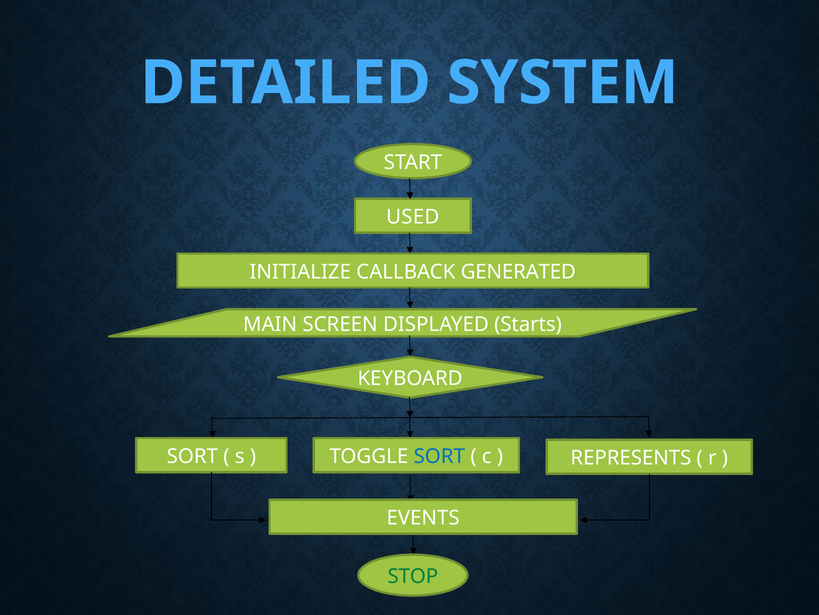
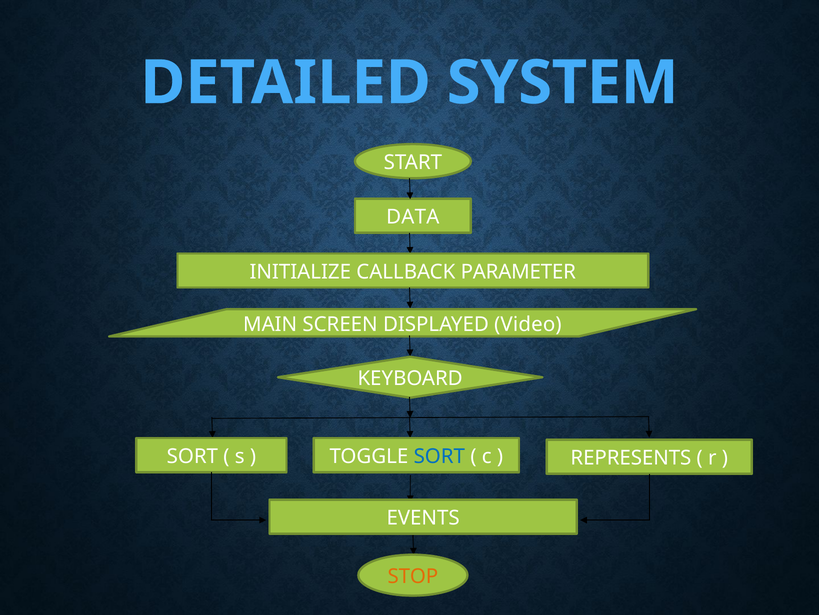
USED: USED -> DATA (413, 217)
GENERATED: GENERATED -> PARAMETER (518, 272)
Starts: Starts -> Video (528, 324)
STOP colour: green -> orange (413, 576)
